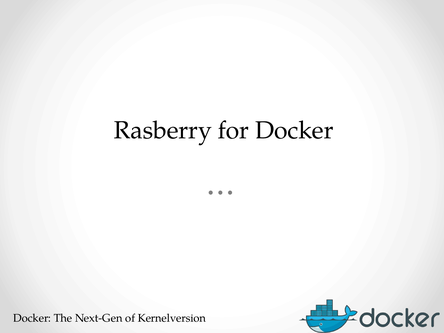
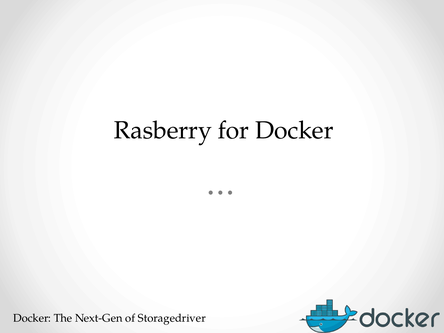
Kernelversion: Kernelversion -> Storagedriver (172, 318)
